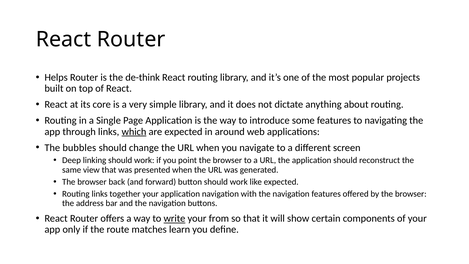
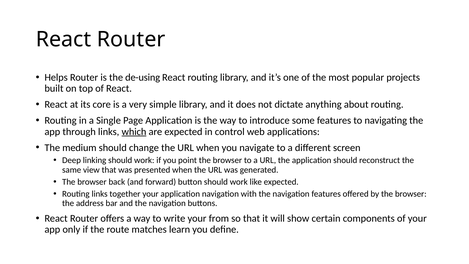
de-think: de-think -> de-using (143, 77)
around: around -> control (230, 132)
bubbles: bubbles -> medium (79, 148)
write underline: present -> none (174, 218)
